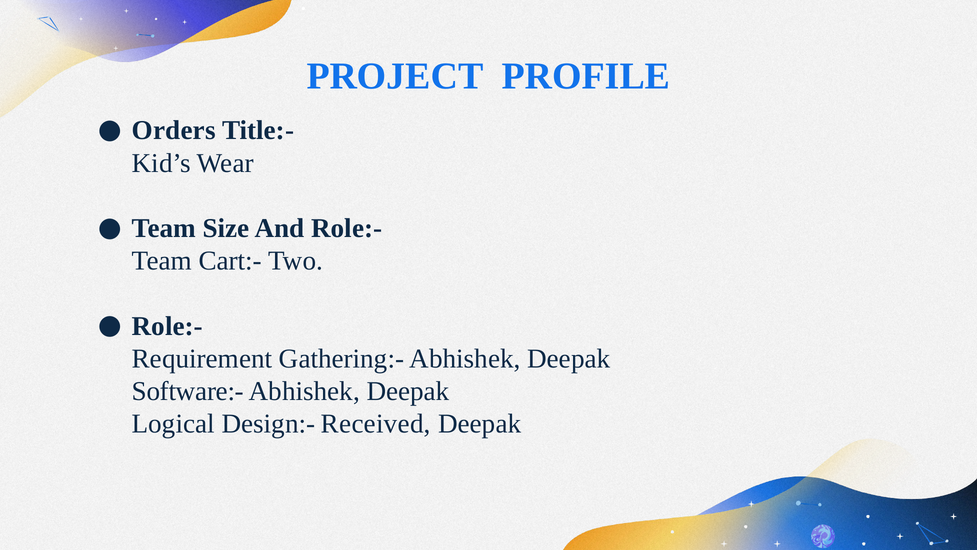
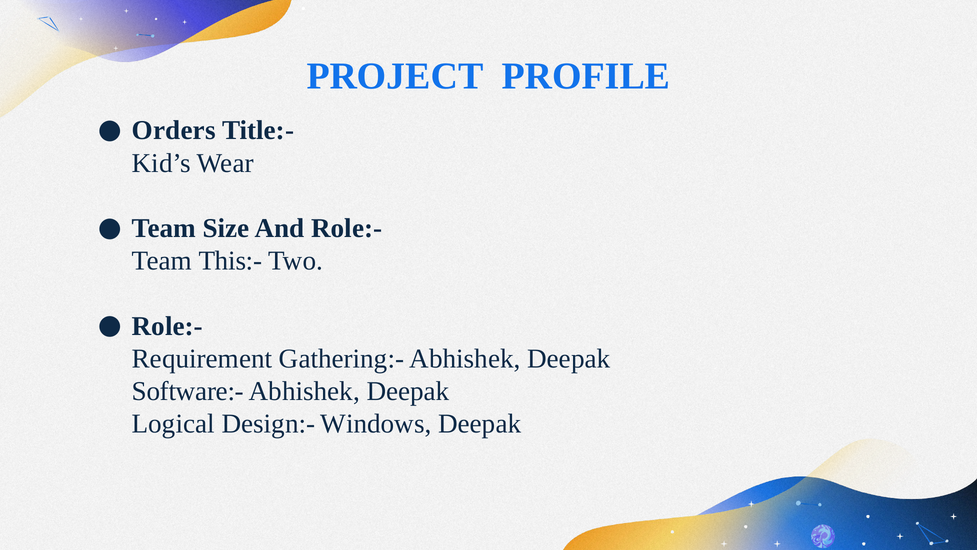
Cart:-: Cart:- -> This:- (230, 261)
Received: Received -> Windows (376, 424)
